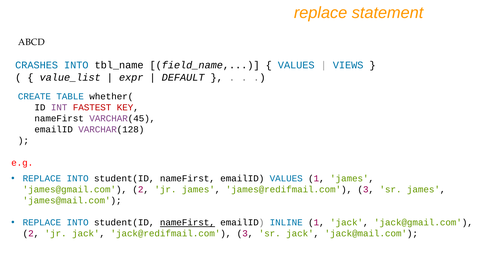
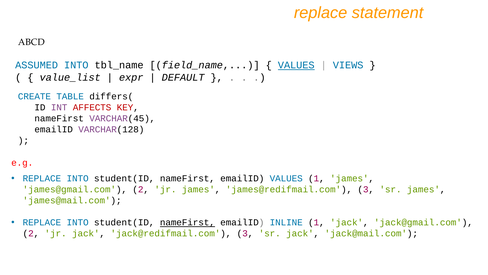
CRASHES: CRASHES -> ASSUMED (37, 65)
VALUES underline: none -> present (296, 65)
whether(: whether( -> differs( (111, 96)
FASTEST: FASTEST -> AFFECTS (92, 107)
